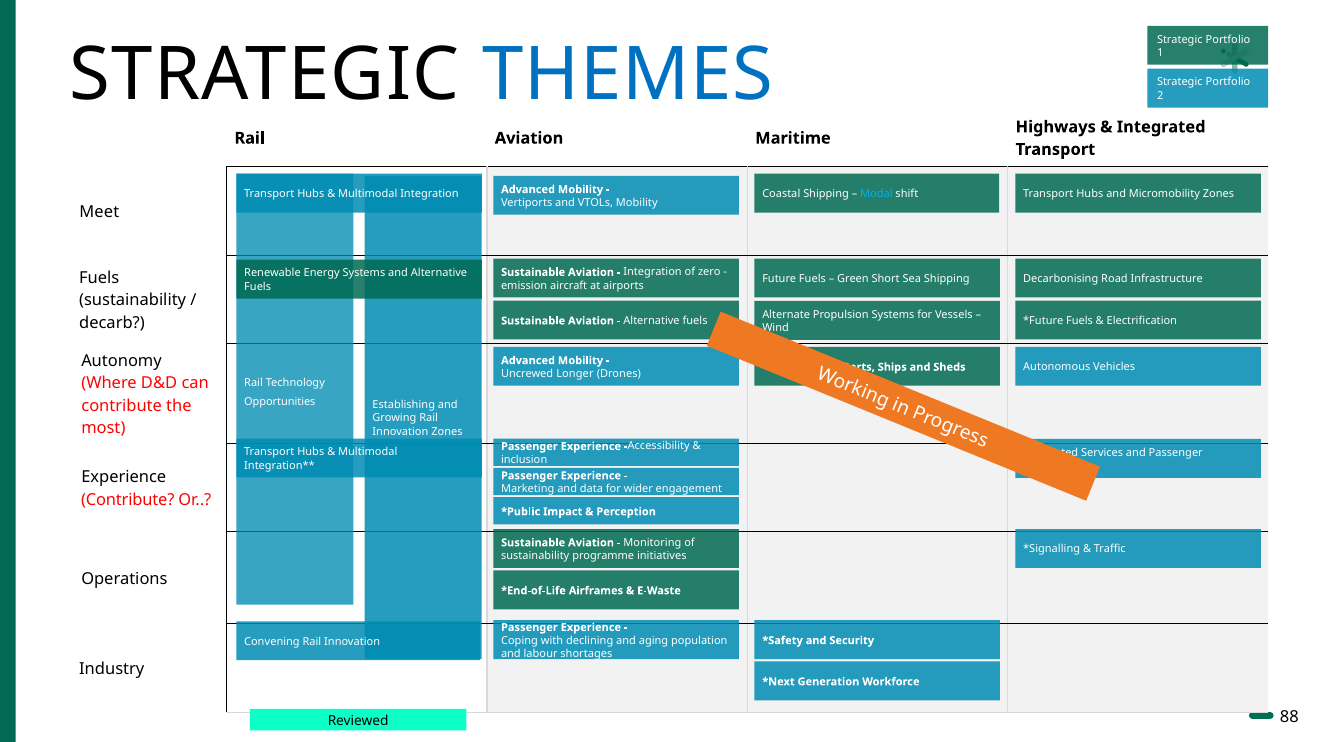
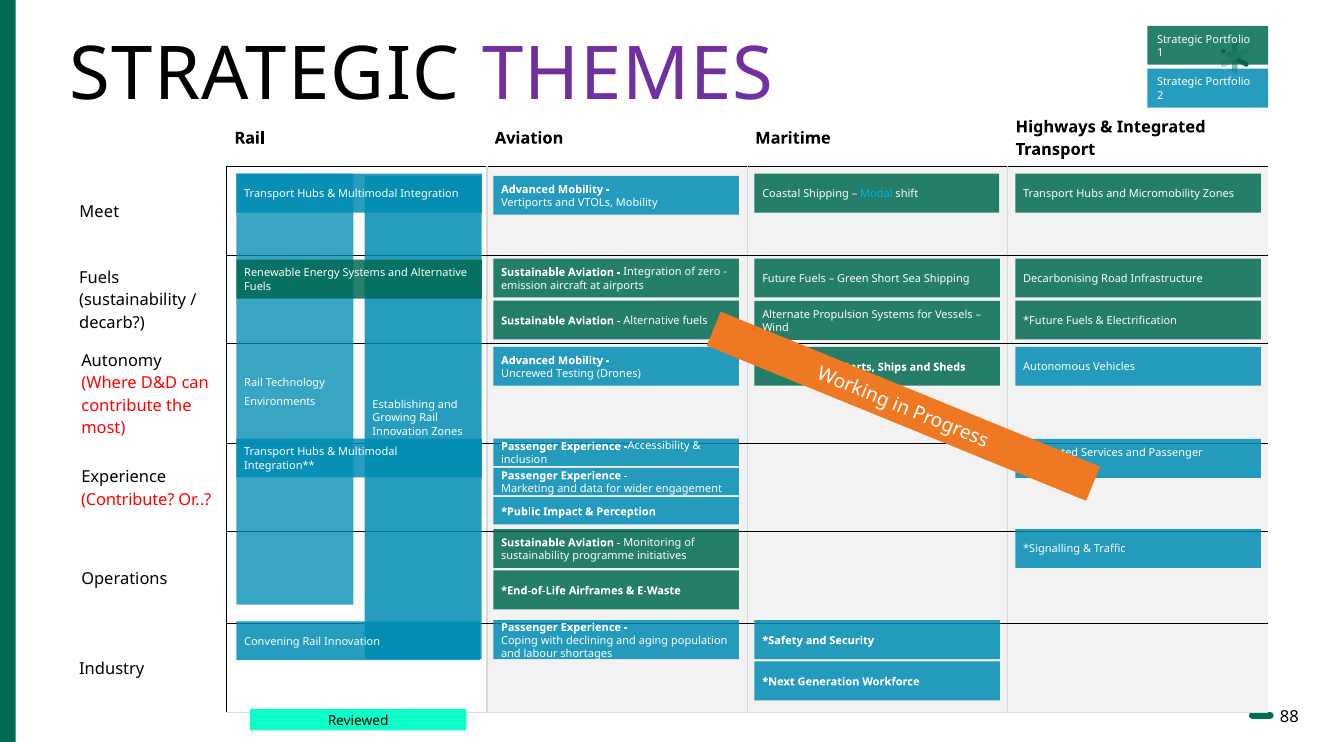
THEMES colour: blue -> purple (628, 75)
Longer: Longer -> Testing (575, 374)
Opportunities: Opportunities -> Environments (280, 402)
